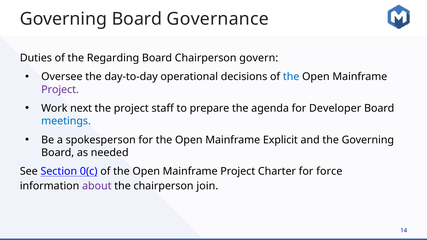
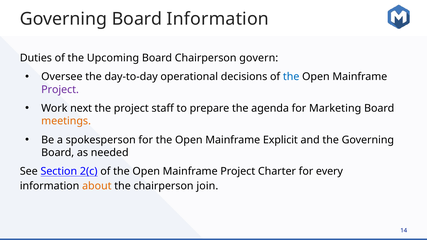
Board Governance: Governance -> Information (218, 19)
Regarding: Regarding -> Upcoming (113, 58)
Developer: Developer -> Marketing (335, 108)
meetings colour: blue -> orange (66, 121)
0(c: 0(c -> 2(c (89, 172)
force: force -> every (329, 172)
about colour: purple -> orange (97, 186)
